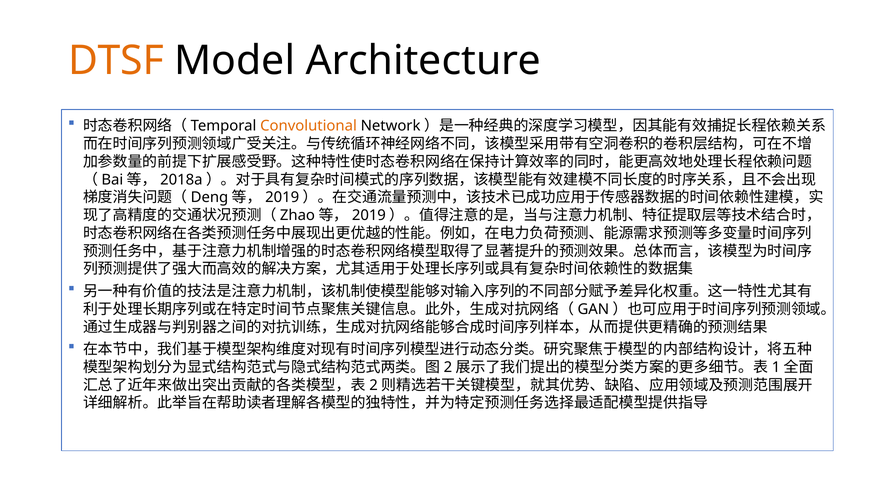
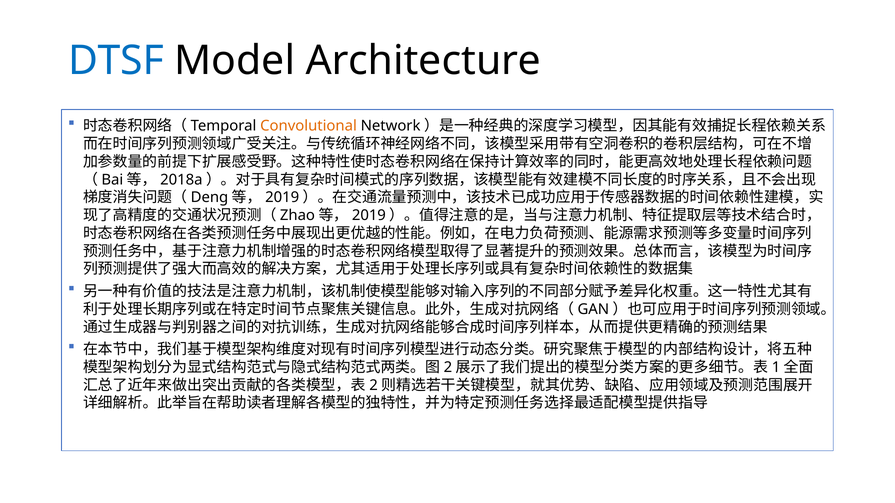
DTSF colour: orange -> blue (116, 61)
